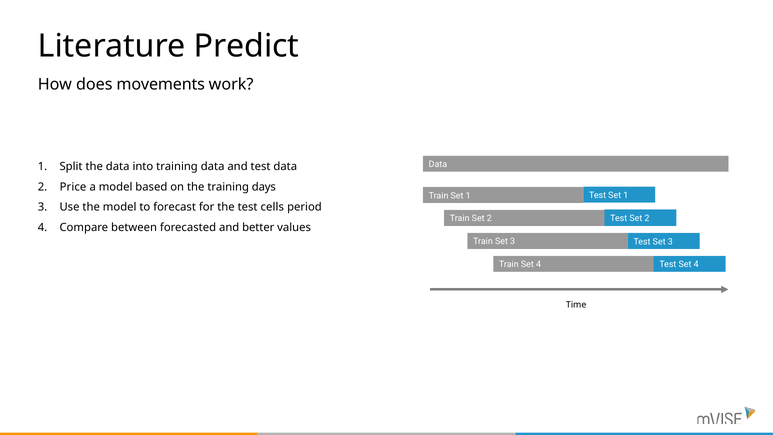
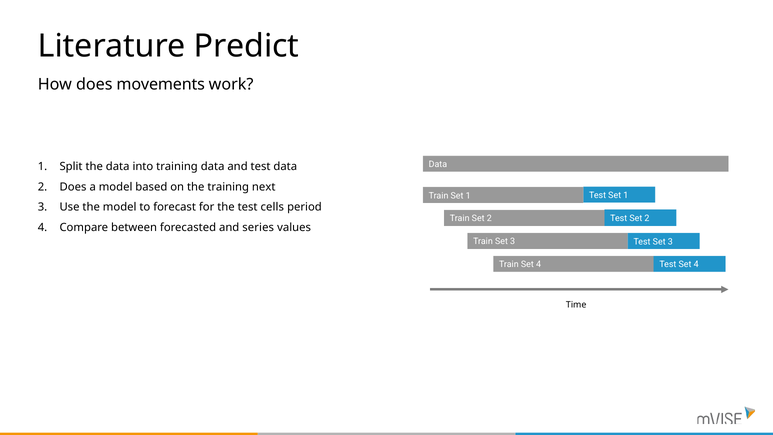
2 Price: Price -> Does (73, 187)
days: days -> next (264, 187)
better: better -> series (258, 227)
